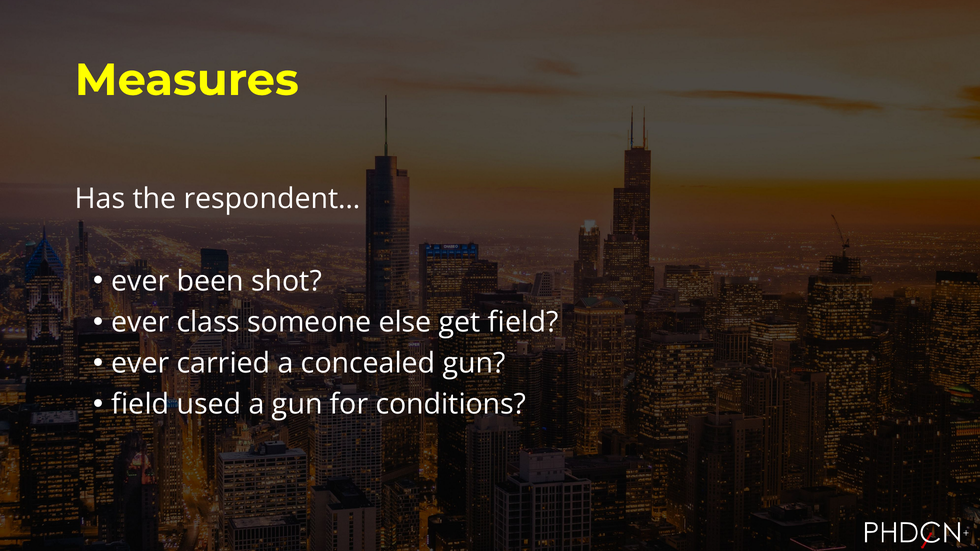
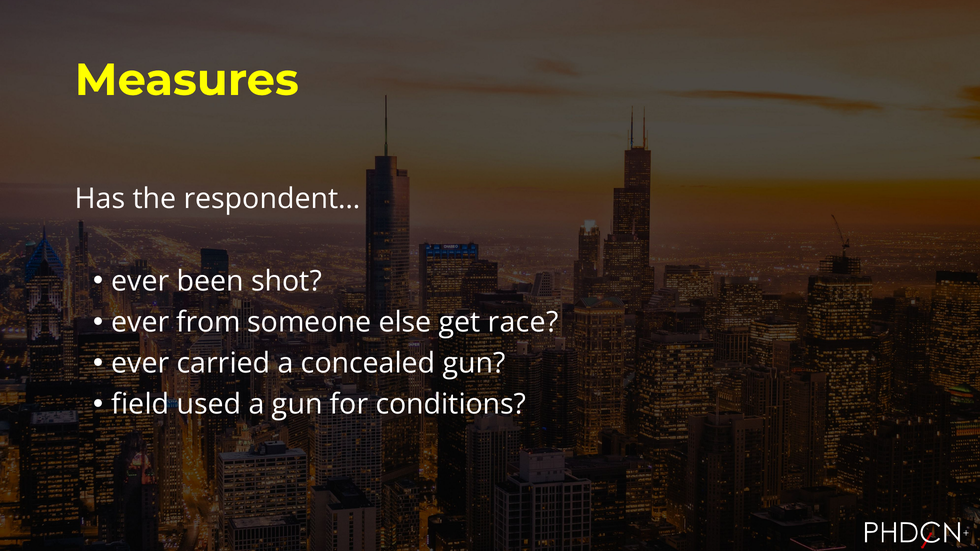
class: class -> from (208, 322)
get field: field -> race (523, 322)
